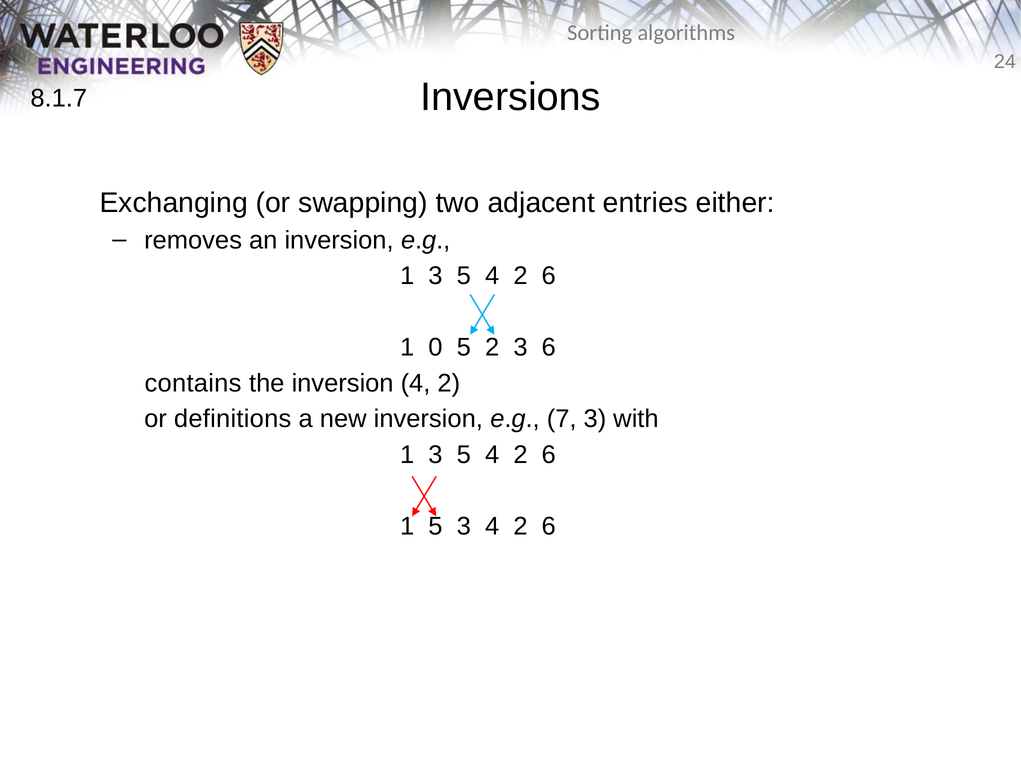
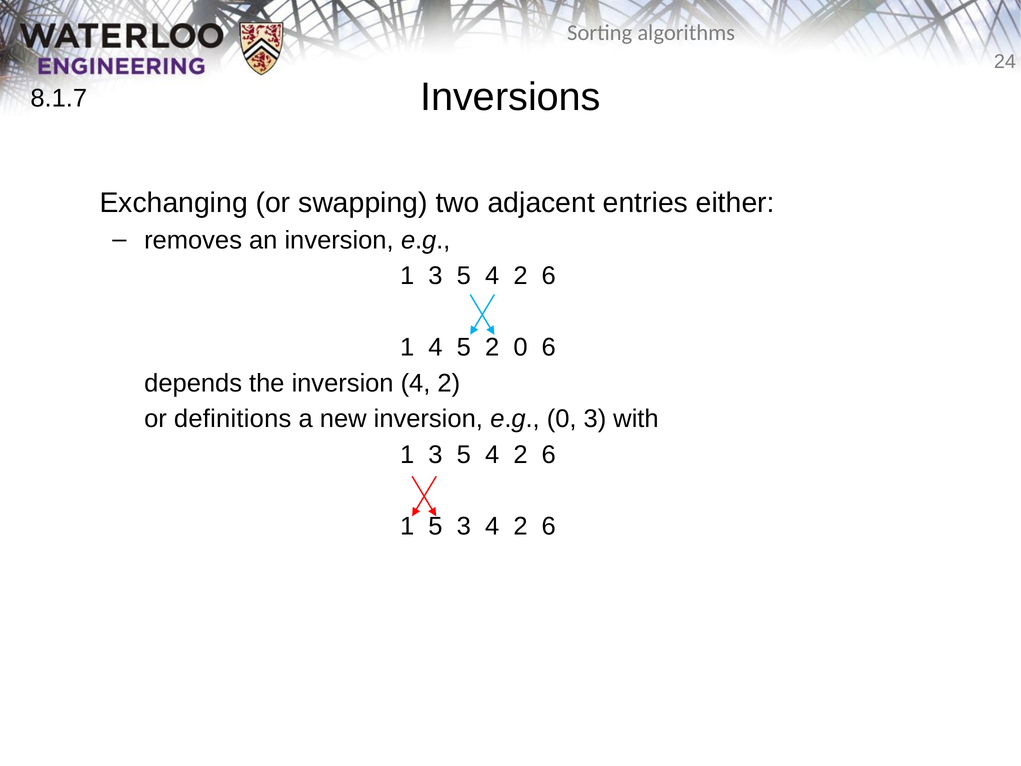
1 0: 0 -> 4 (435, 347)
2 3: 3 -> 0 (520, 347)
contains: contains -> depends (193, 383)
e.g 7: 7 -> 0 (562, 419)
